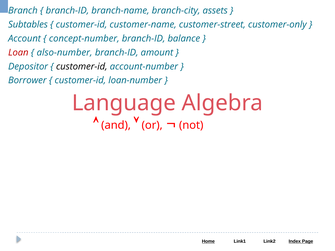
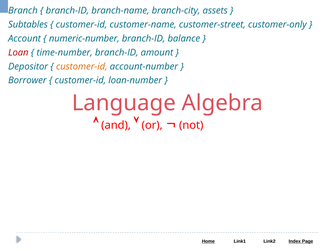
concept-number: concept-number -> numeric-number (84, 39)
also-number: also-number -> time-number (65, 53)
customer-id colour: black -> orange (82, 67)
